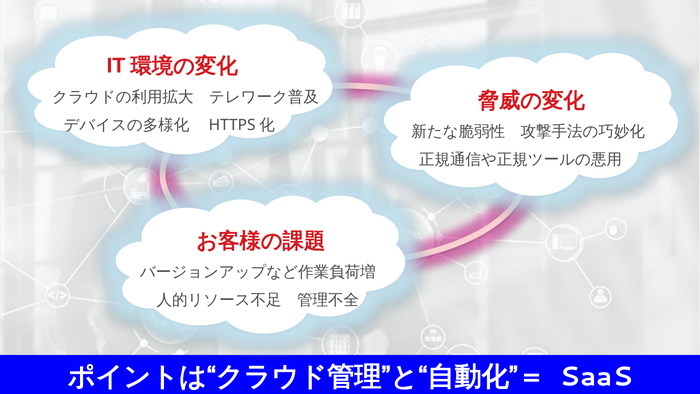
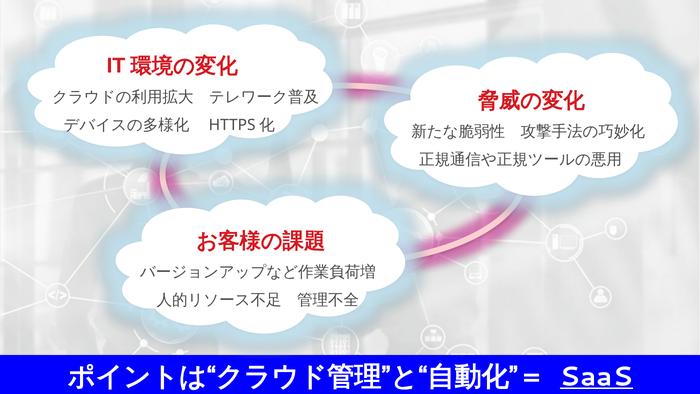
SaaS underline: none -> present (596, 376)
